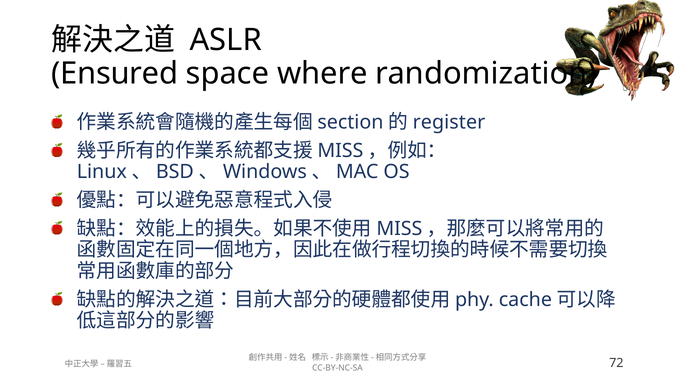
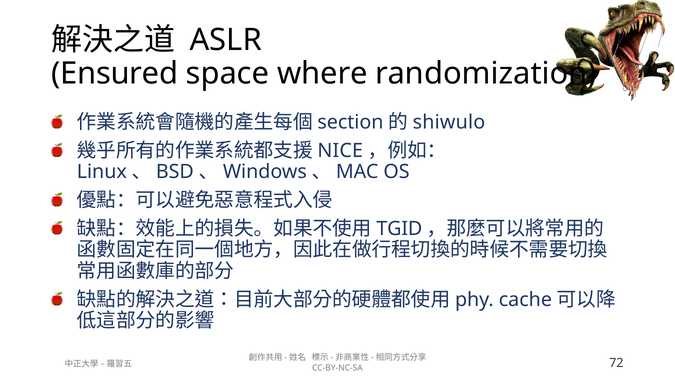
register: register -> shiwulo (449, 122)
MISS: MISS -> NICE (340, 151)
MISS: MISS -> TGID (399, 228)
